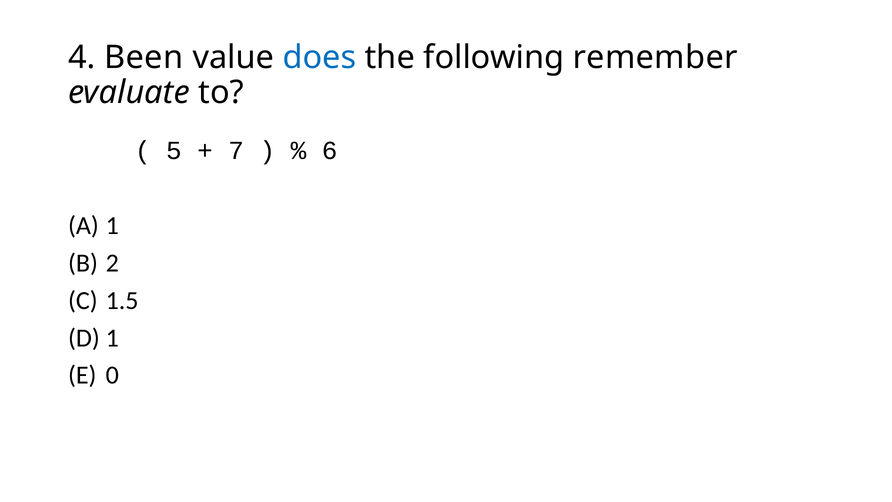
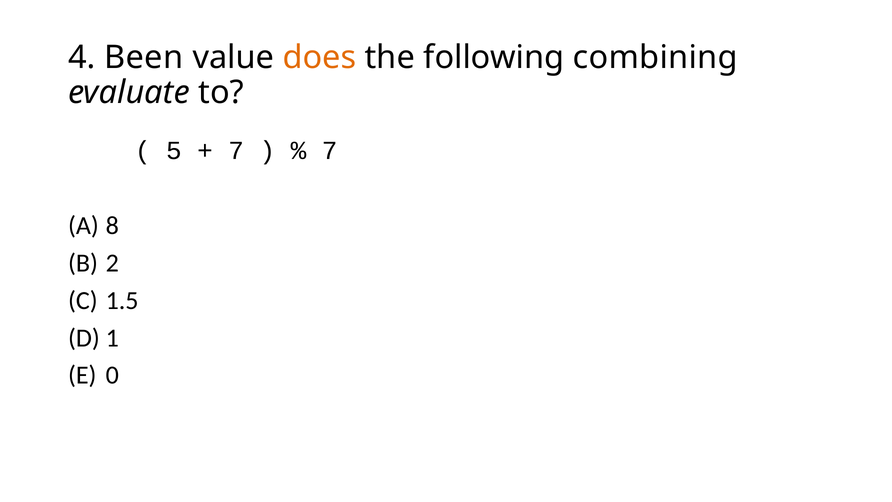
does colour: blue -> orange (319, 57)
remember: remember -> combining (655, 57)
6: 6 -> 7 (330, 151)
1: 1 -> 8 (112, 226)
